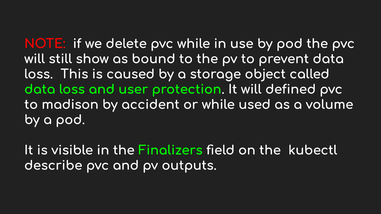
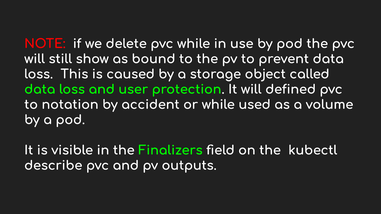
madison: madison -> notation (70, 105)
